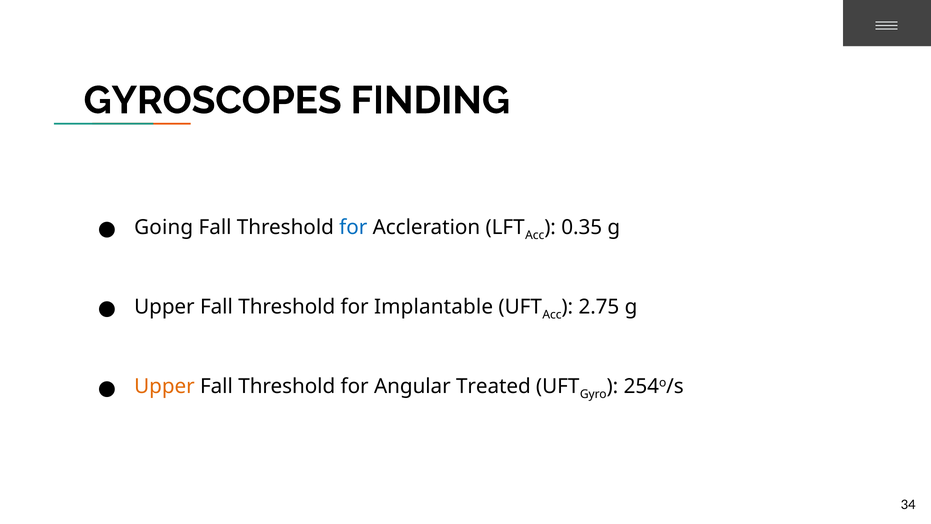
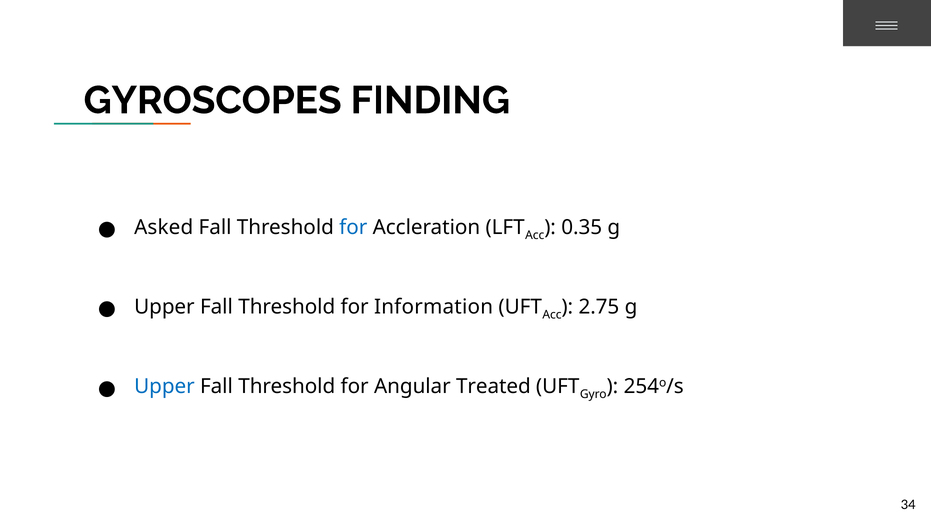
Going: Going -> Asked (164, 227)
Implantable: Implantable -> Information (434, 307)
Upper colour: orange -> blue (164, 386)
